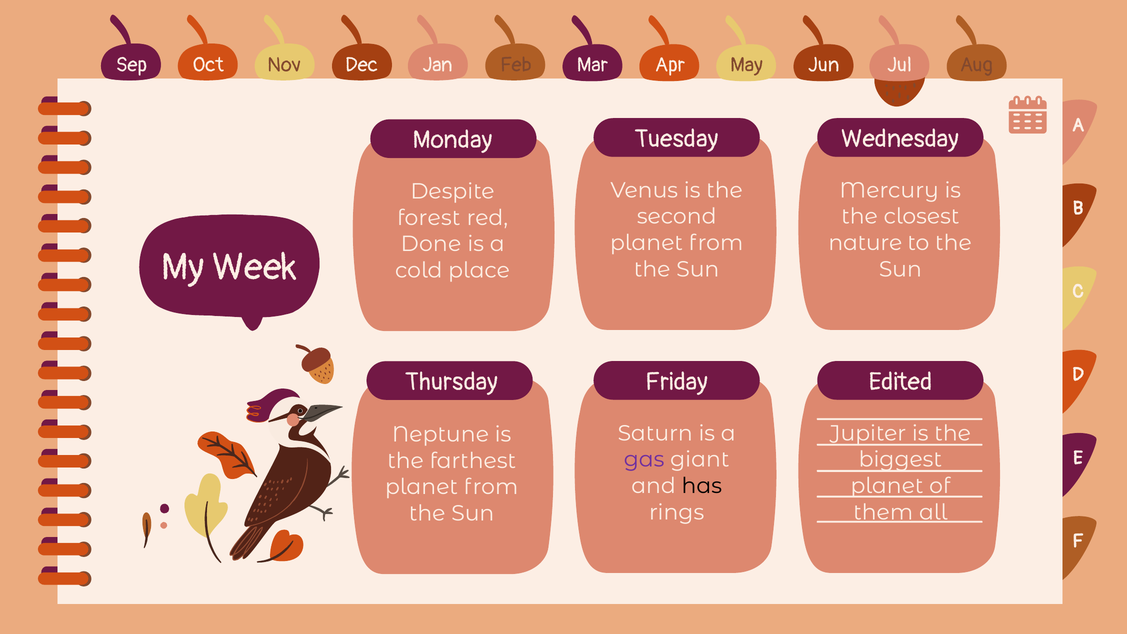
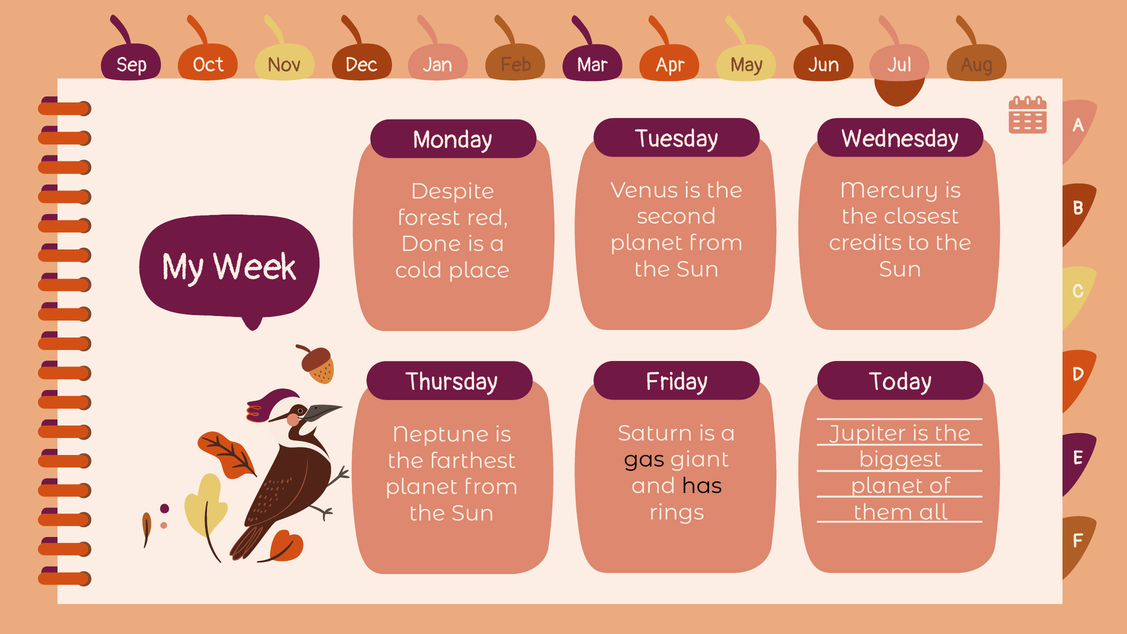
nature: nature -> credits (865, 243)
Edited: Edited -> Today (900, 382)
gas colour: purple -> black (644, 460)
